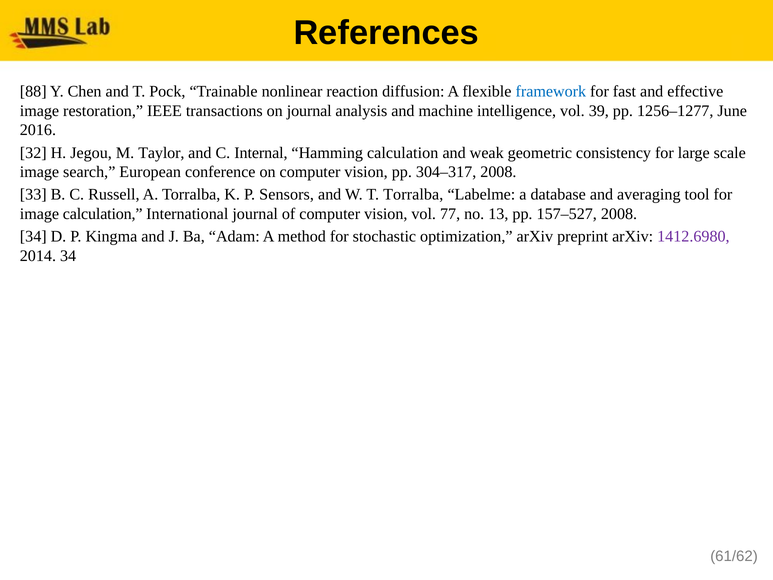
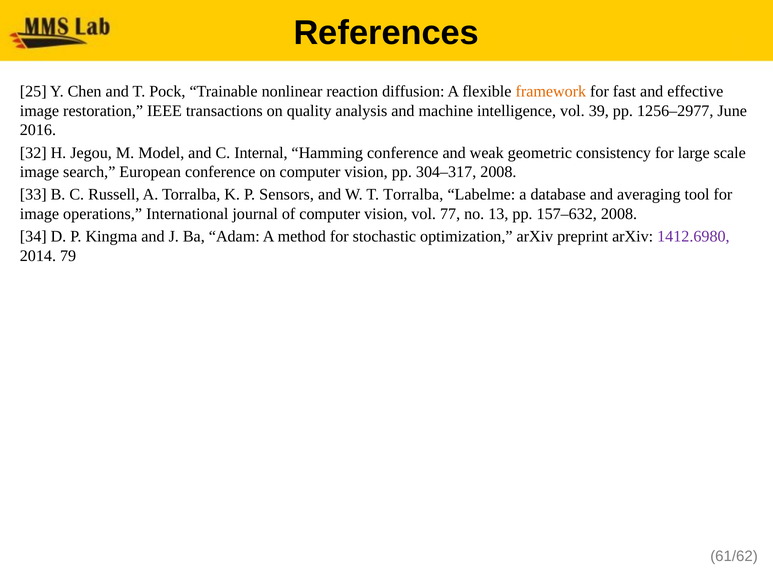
88: 88 -> 25 (33, 91)
framework colour: blue -> orange (551, 91)
on journal: journal -> quality (309, 111)
1256–1277: 1256–1277 -> 1256–2977 (675, 111)
Taylor: Taylor -> Model (161, 153)
Hamming calculation: calculation -> conference (403, 153)
image calculation: calculation -> operations (103, 214)
157–527: 157–527 -> 157–632 (567, 214)
2014 34: 34 -> 79 (68, 256)
